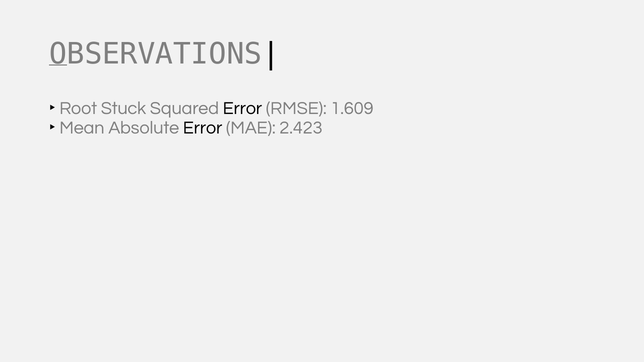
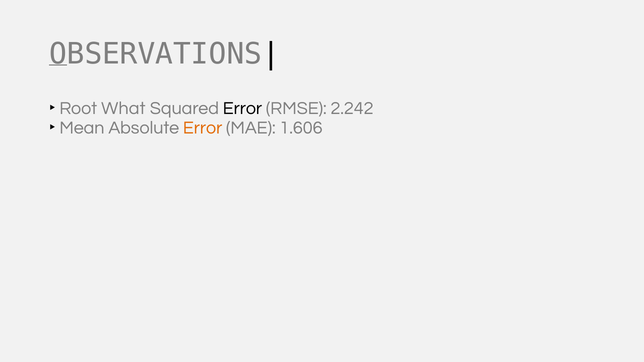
Stuck: Stuck -> What (123, 108)
1.609: 1.609 -> 2.242 (352, 108)
Error colour: black -> orange (203, 128)
2.423: 2.423 -> 1.606 (301, 128)
